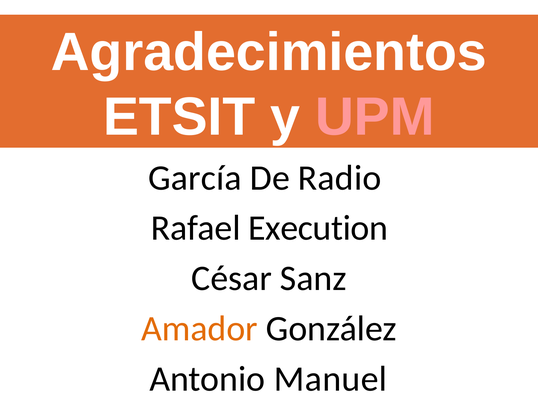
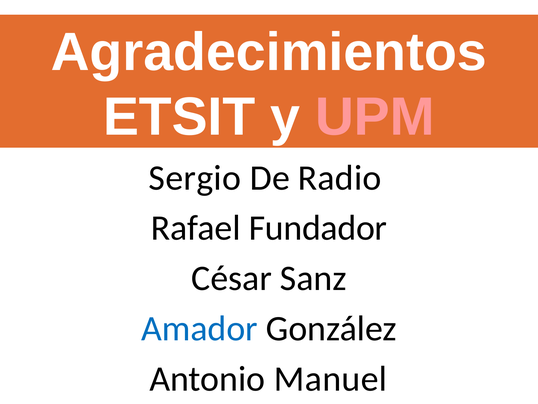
García: García -> Sergio (195, 178)
Execution: Execution -> Fundador (318, 228)
Amador colour: orange -> blue (199, 328)
